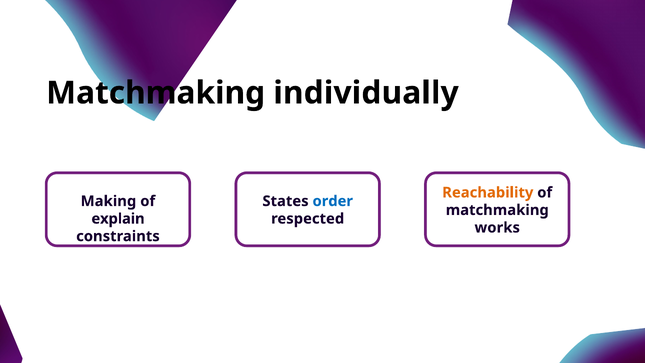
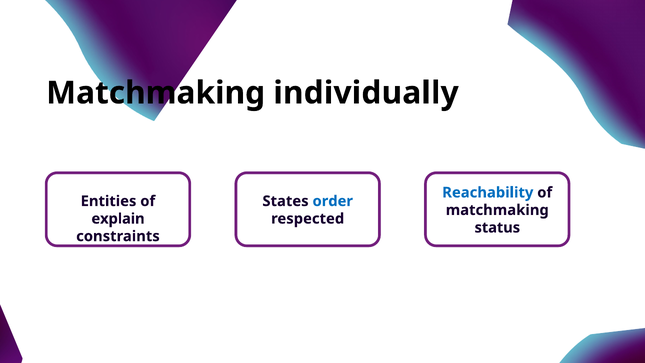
Reachability colour: orange -> blue (488, 192)
Making: Making -> Entities (109, 201)
works: works -> status (497, 228)
